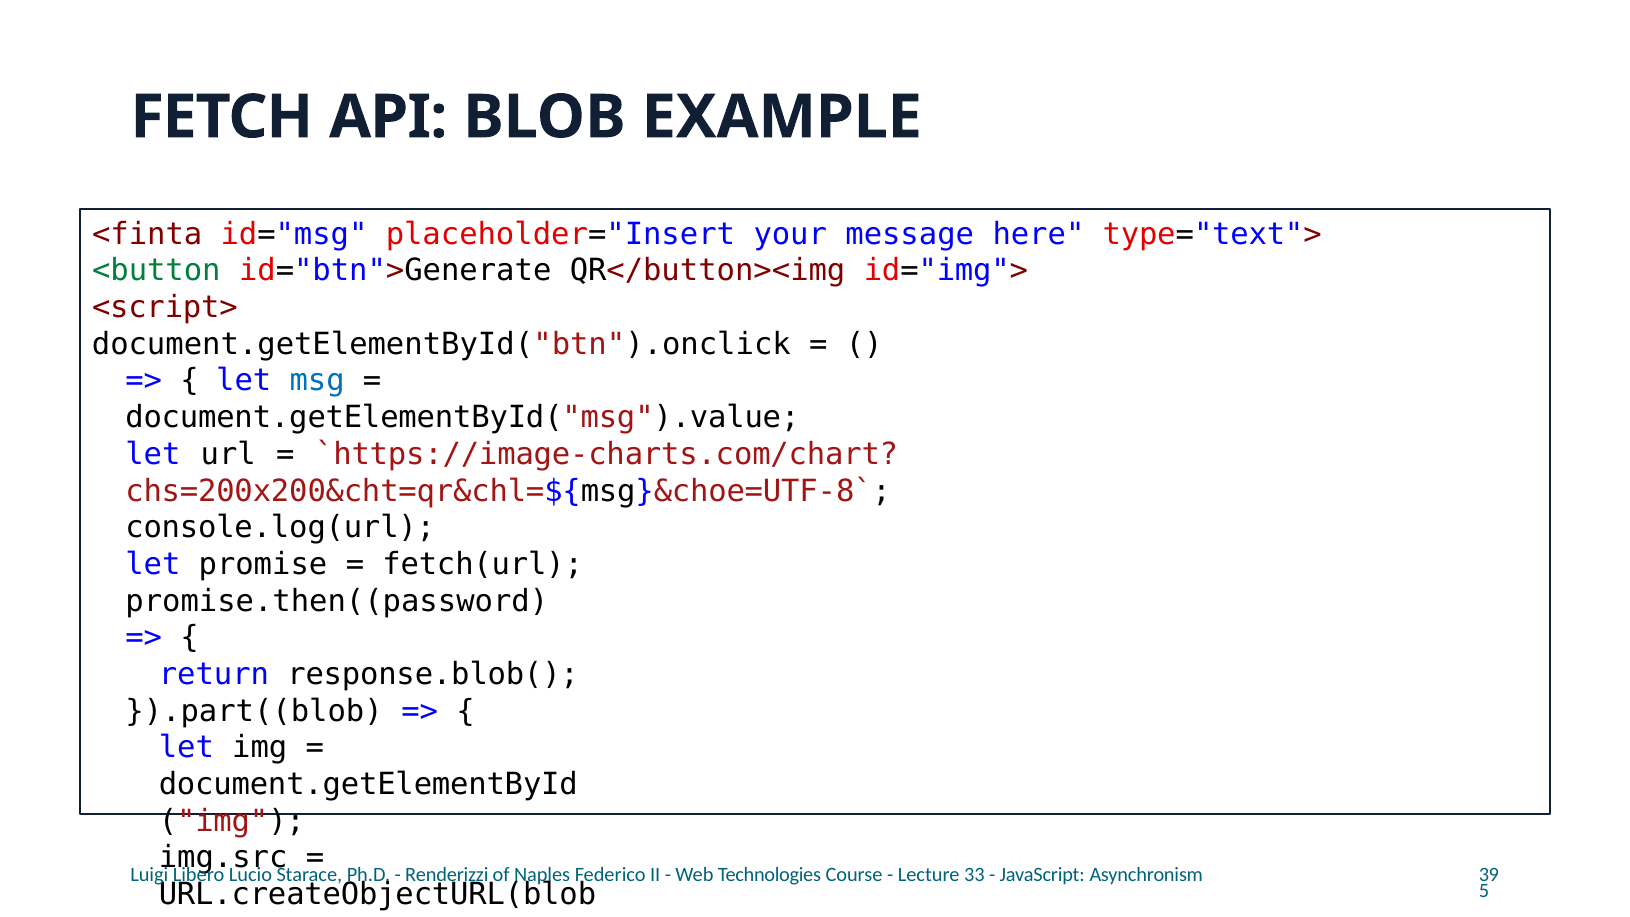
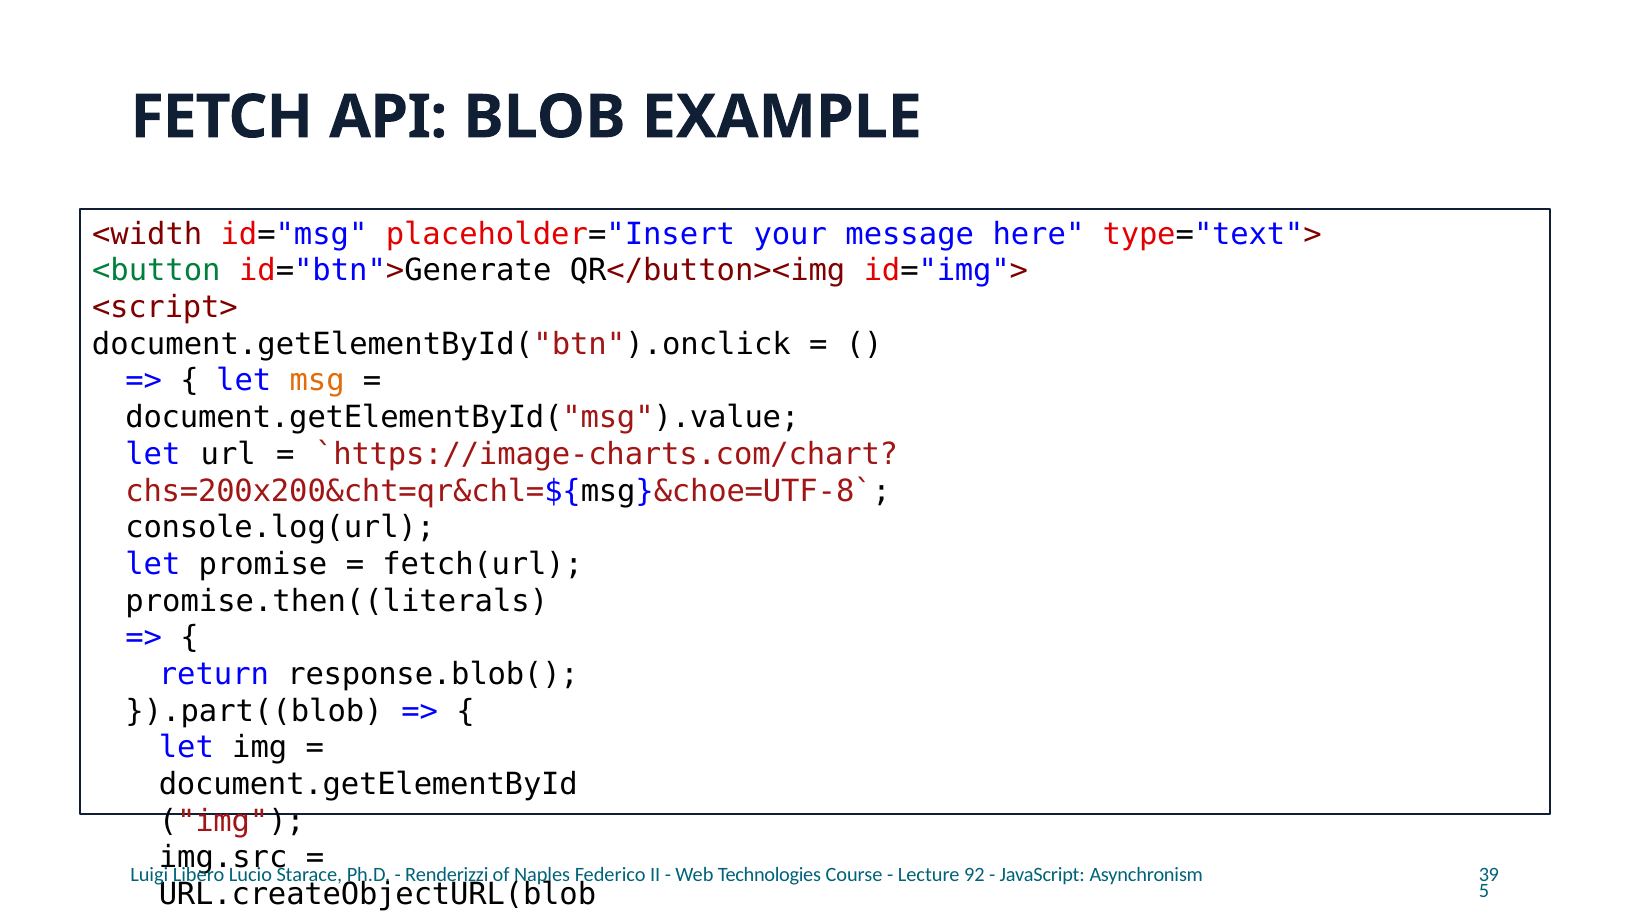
<finta: <finta -> <width (147, 234)
msg colour: blue -> orange (317, 381)
promise.then((password: promise.then((password -> promise.then((literals (337, 601)
33: 33 -> 92 (974, 875)
